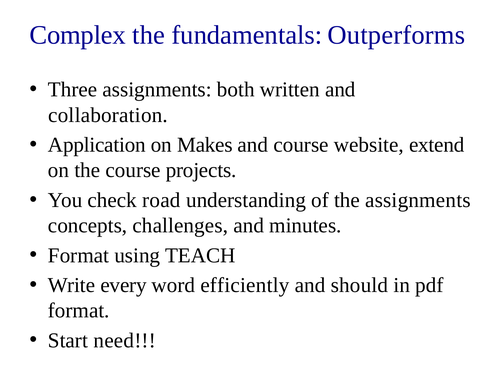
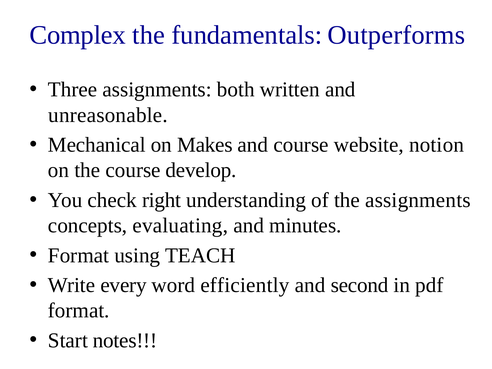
collaboration: collaboration -> unreasonable (108, 115)
Application: Application -> Mechanical (97, 145)
extend: extend -> notion (437, 145)
projects: projects -> develop (201, 170)
road: road -> right (162, 200)
challenges: challenges -> evaluating (180, 226)
should: should -> second (360, 285)
need: need -> notes (125, 340)
